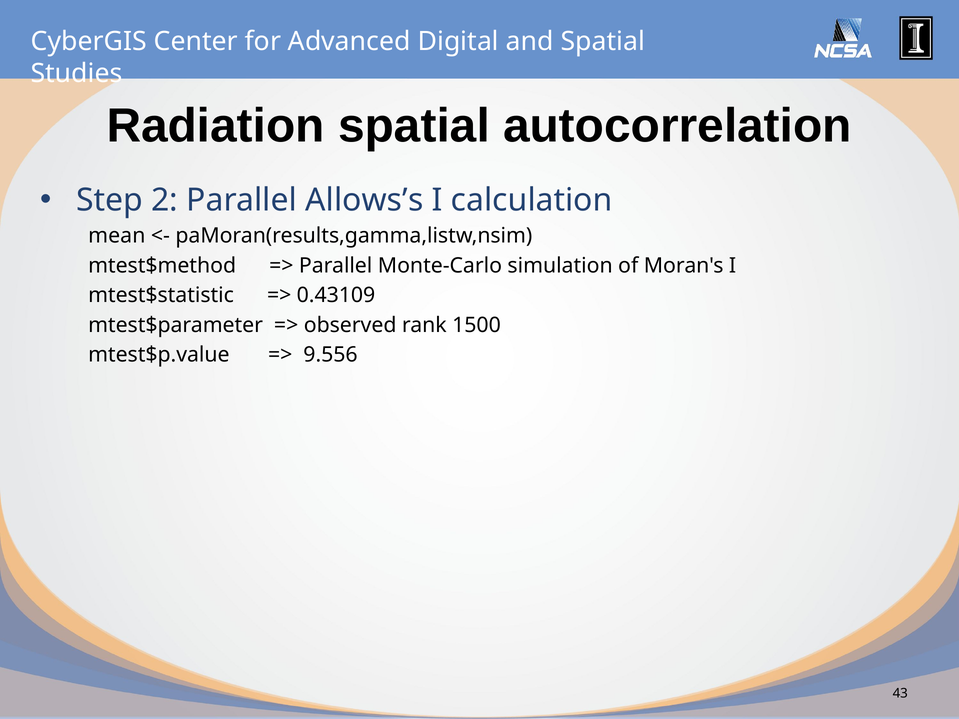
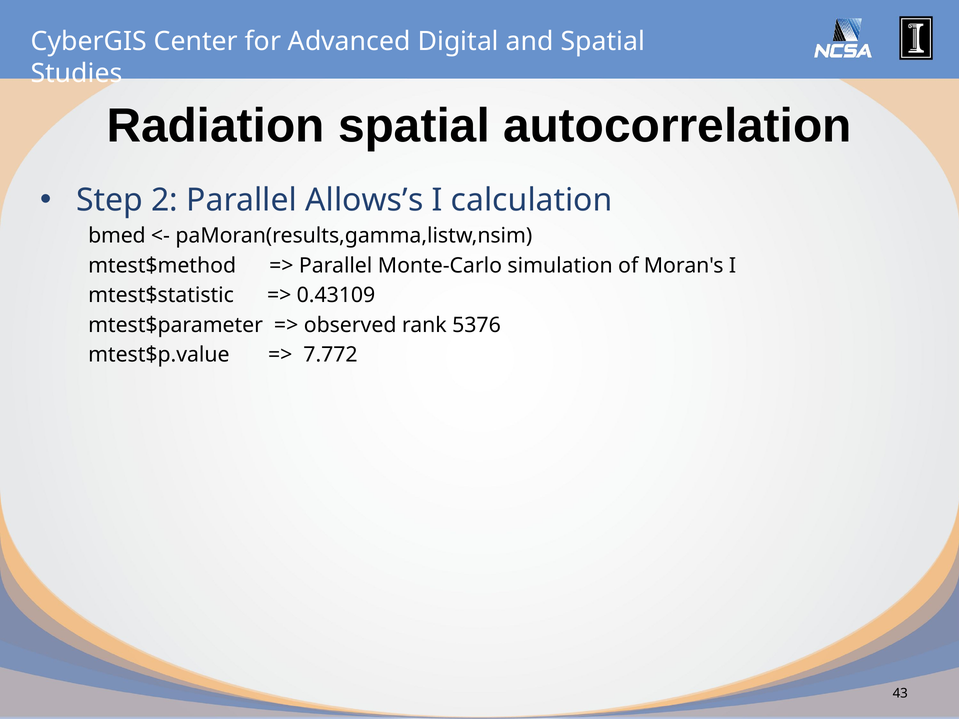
mean: mean -> bmed (117, 236)
1500: 1500 -> 5376 (477, 325)
9.556: 9.556 -> 7.772 (331, 355)
